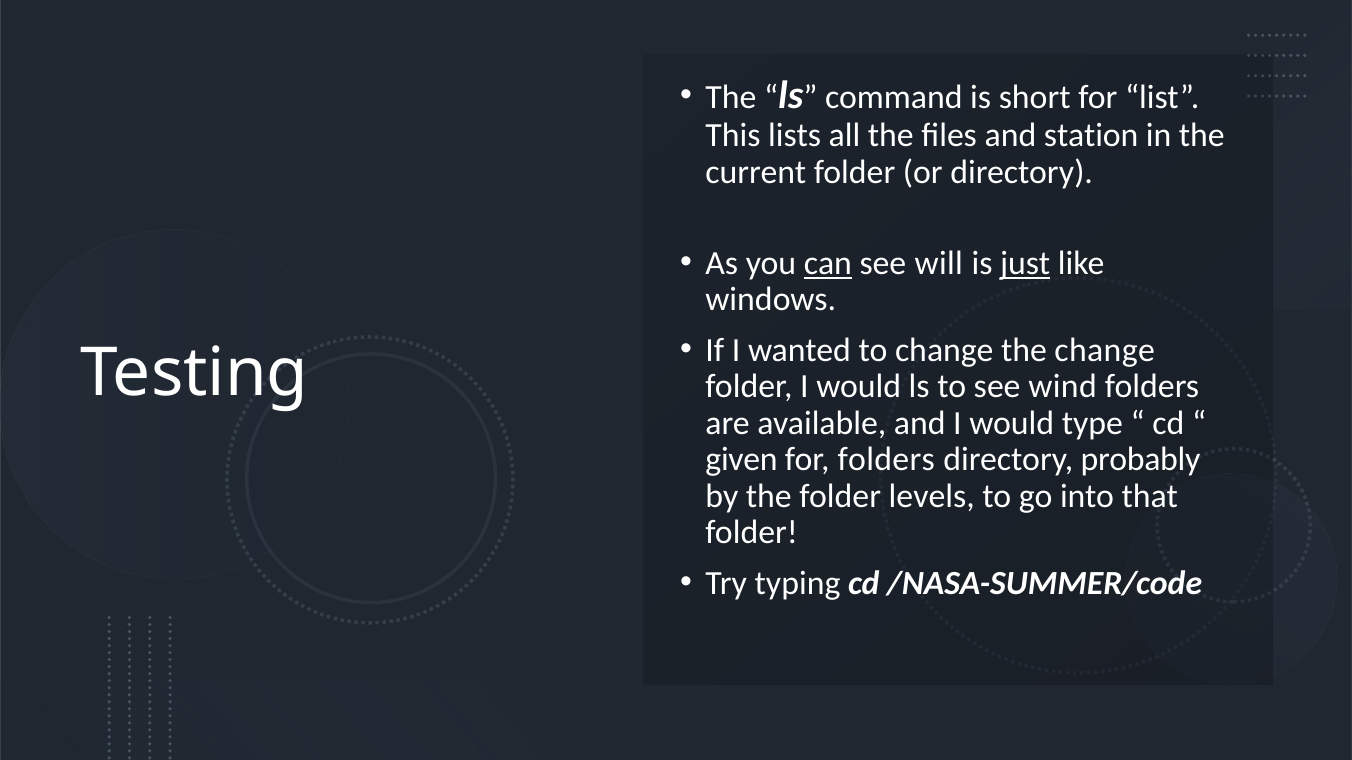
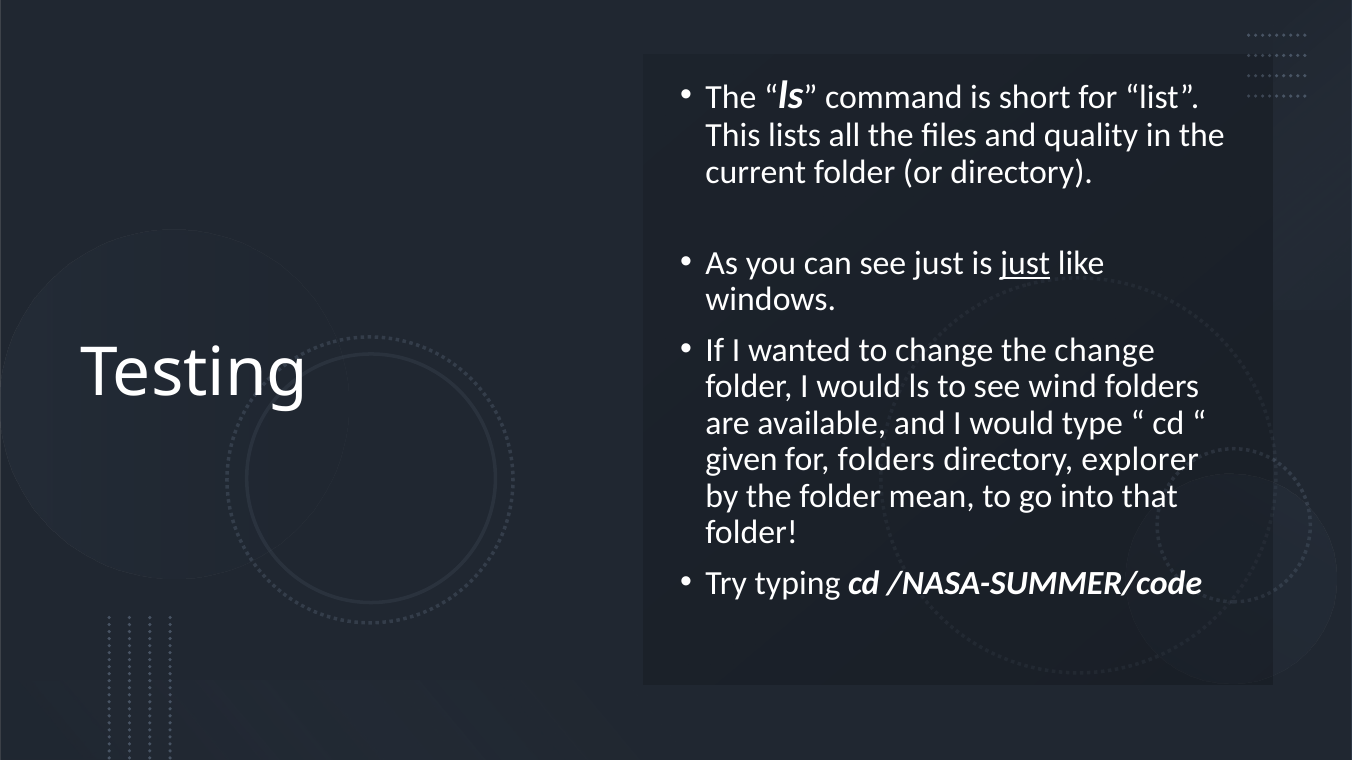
station: station -> quality (1091, 136)
can underline: present -> none (828, 263)
see will: will -> just (939, 263)
probably: probably -> explorer (1140, 460)
levels: levels -> mean (932, 496)
